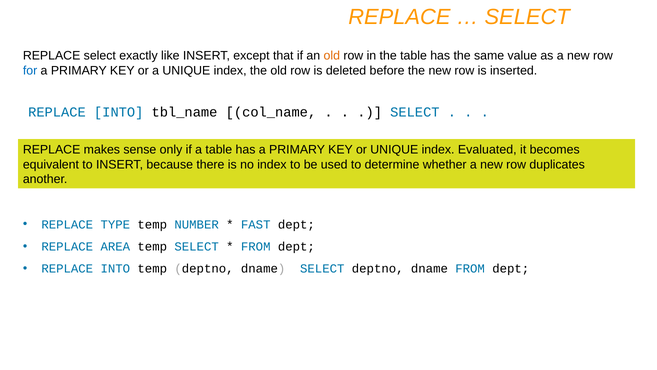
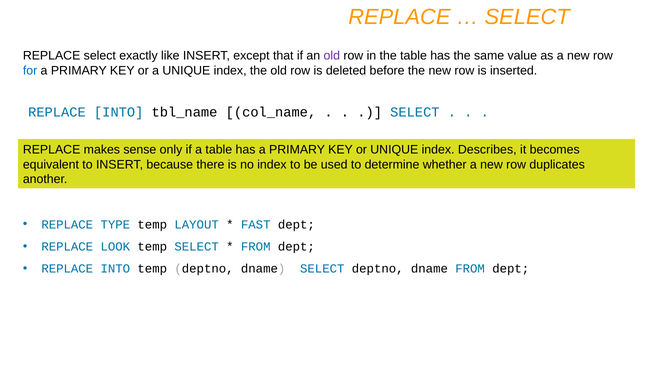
old colour: orange -> purple (332, 56)
Evaluated: Evaluated -> Describes (487, 150)
NUMBER: NUMBER -> LAYOUT (197, 224)
AREA: AREA -> LOOK (115, 246)
